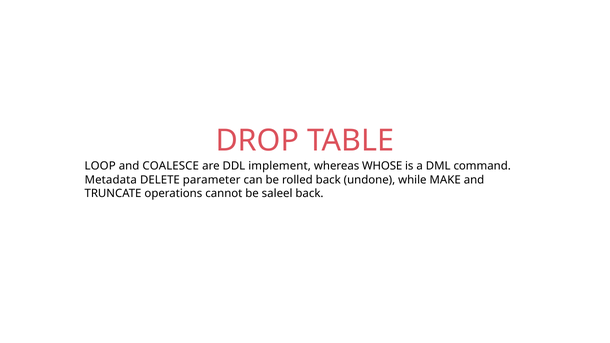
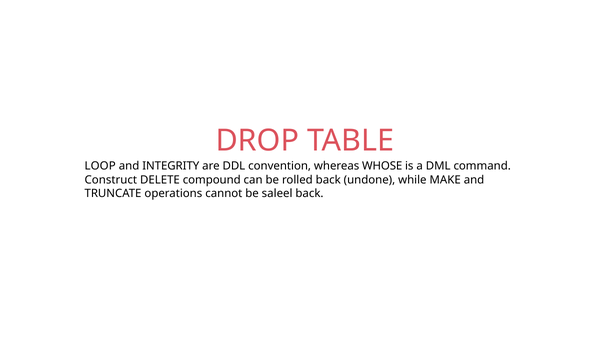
COALESCE: COALESCE -> INTEGRITY (171, 166)
implement: implement -> convention (280, 166)
Metadata: Metadata -> Construct (111, 180)
parameter: parameter -> compound (212, 180)
